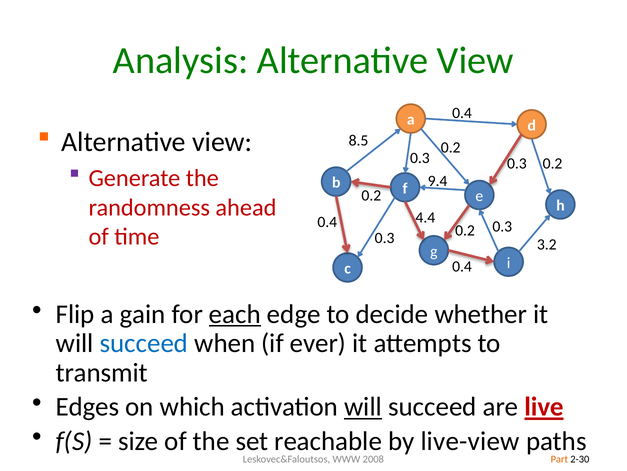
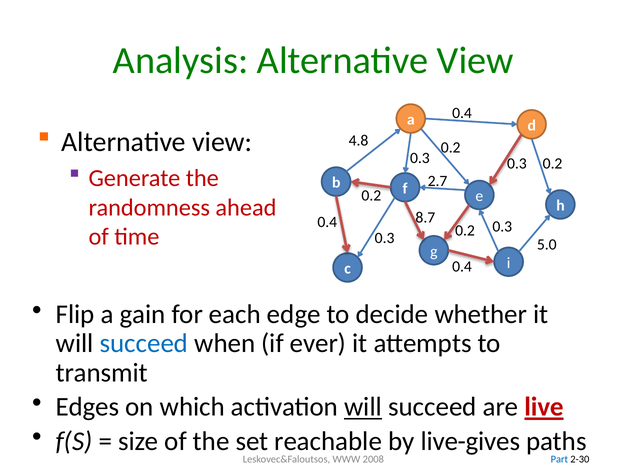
8.5: 8.5 -> 4.8 (359, 141)
9.4: 9.4 -> 2.7 (438, 181)
4.4: 4.4 -> 8.7 (425, 217)
3.2: 3.2 -> 5.0 (547, 244)
each underline: present -> none (235, 314)
live-view: live-view -> live-gives (470, 441)
Part colour: orange -> blue (559, 458)
